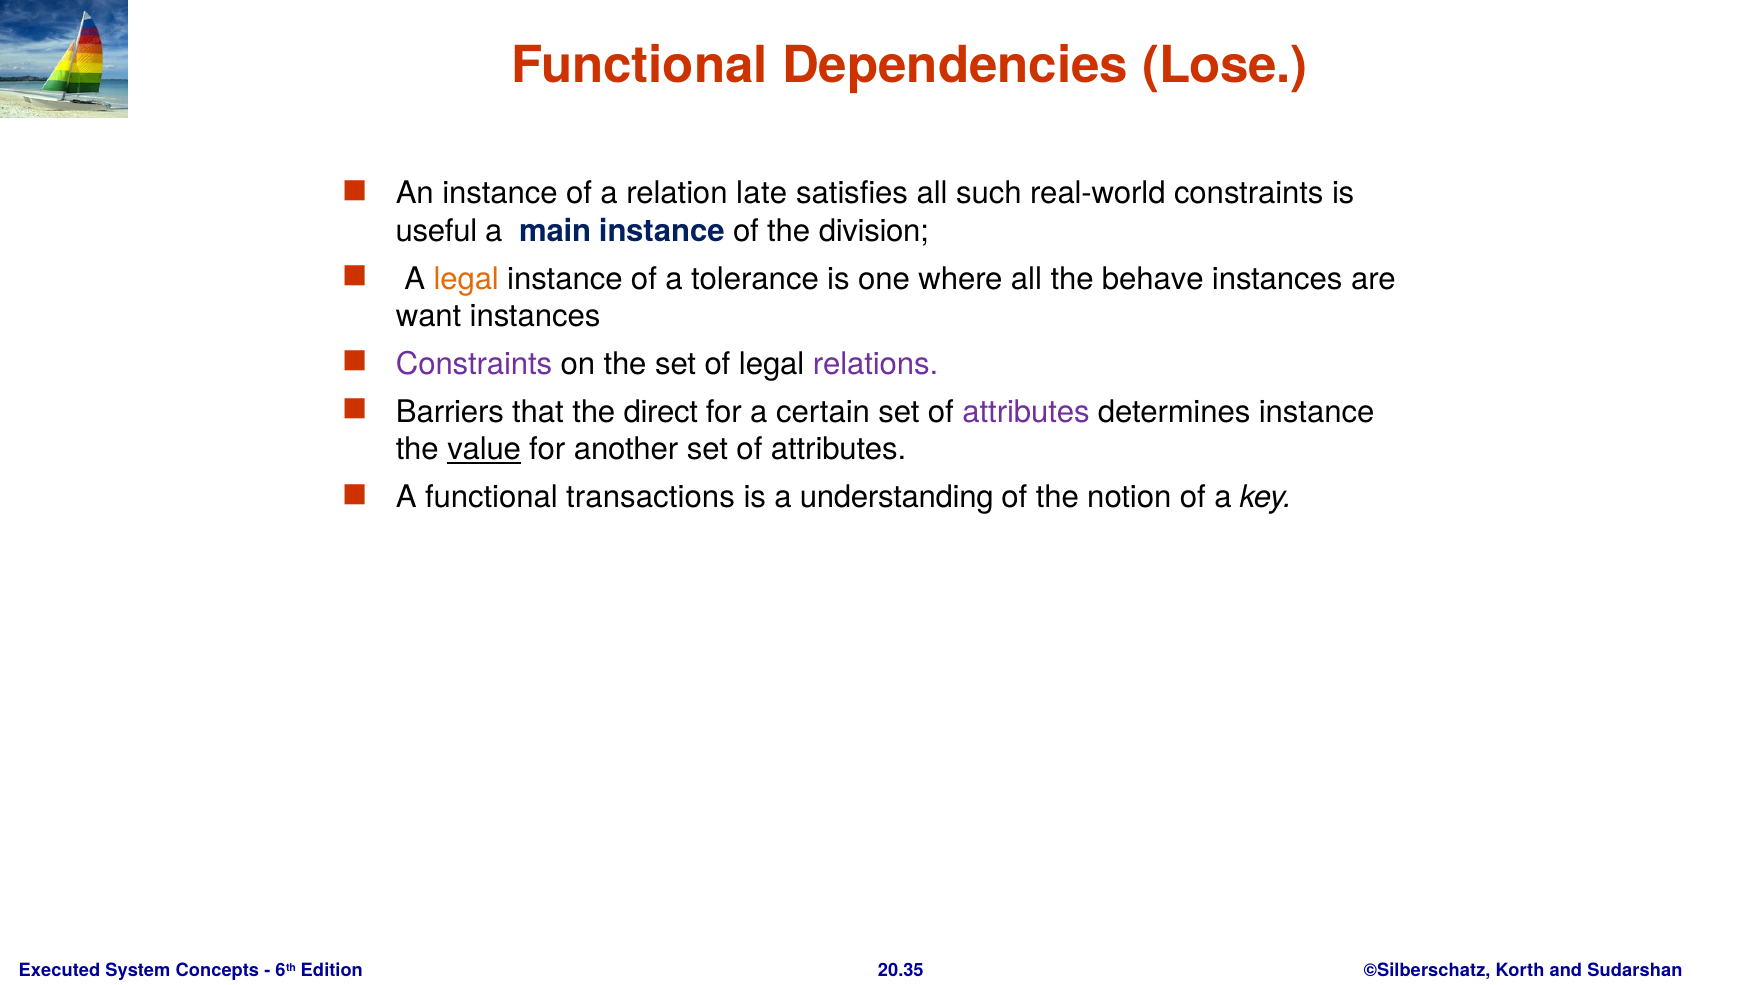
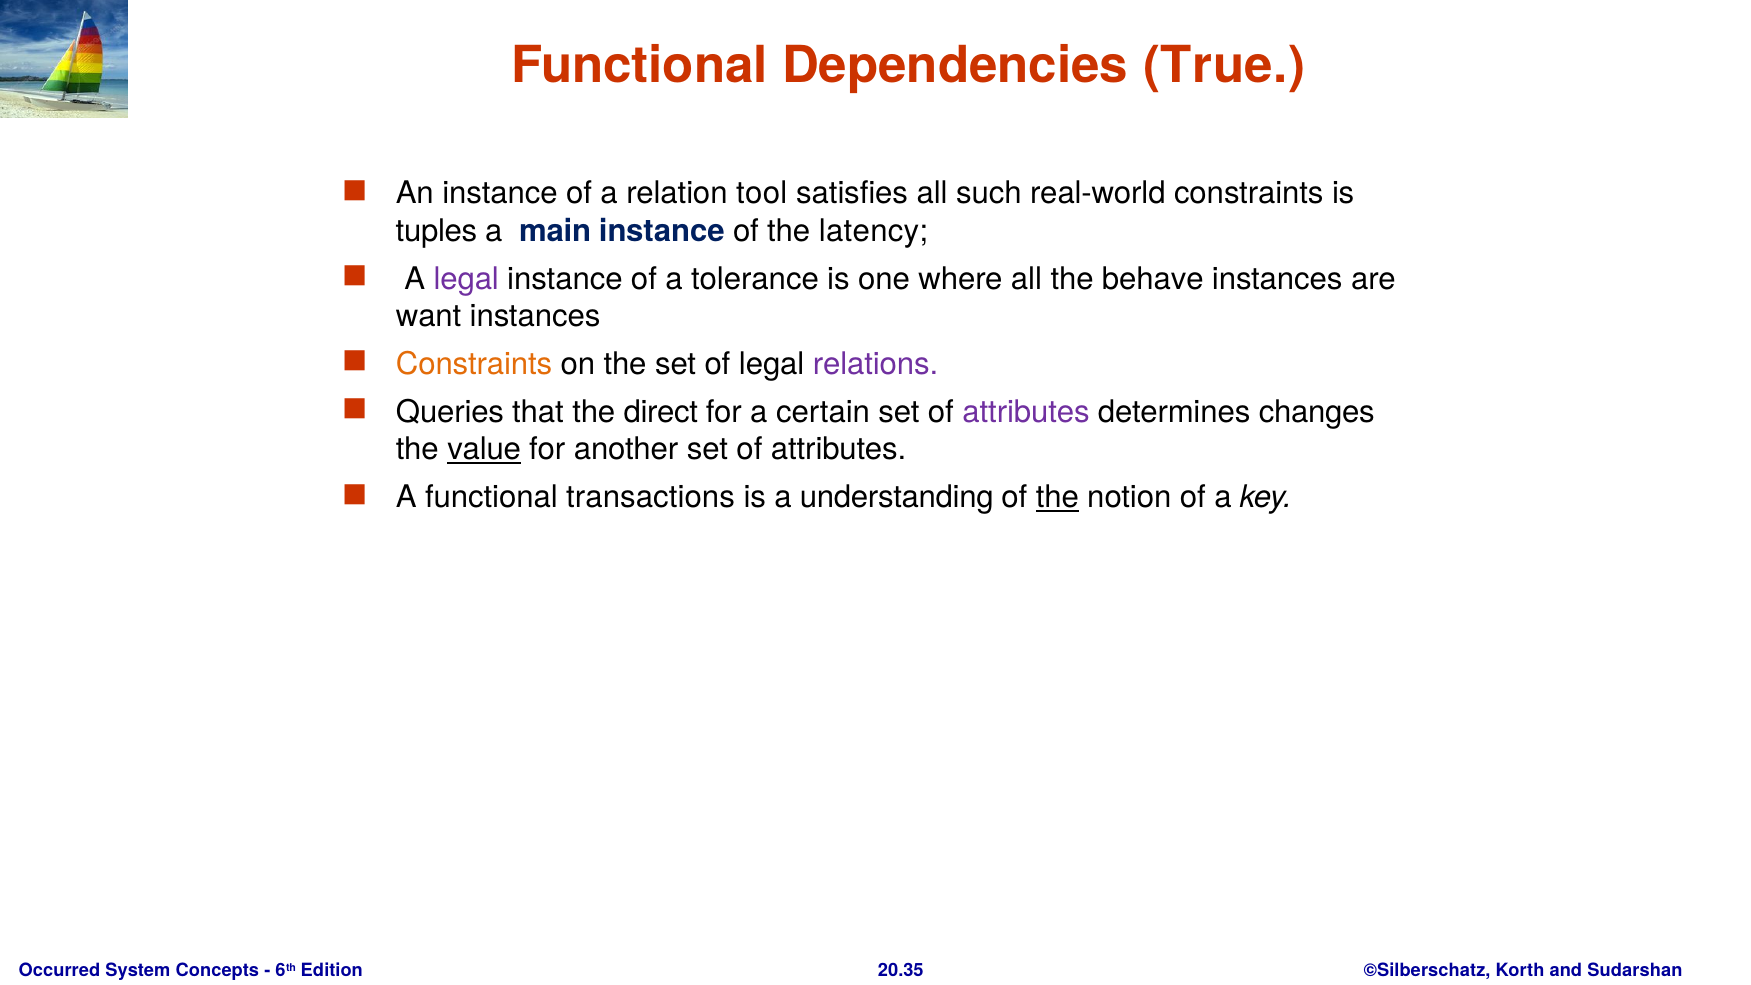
Lose: Lose -> True (1224, 66)
late: late -> tool (762, 194)
useful: useful -> tuples (436, 231)
division: division -> latency (874, 231)
legal colour: orange -> purple (466, 279)
Constraints colour: purple -> orange (474, 364)
Barriers: Barriers -> Queries (450, 412)
determines instance: instance -> changes (1317, 412)
the underline: none -> present (1057, 498)
Executed: Executed -> Occurred (59, 971)
